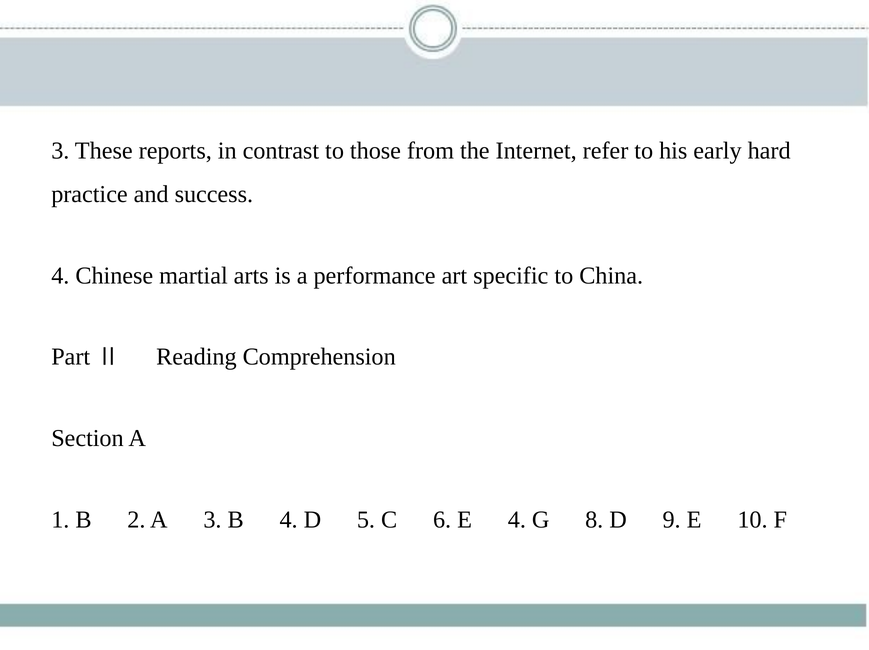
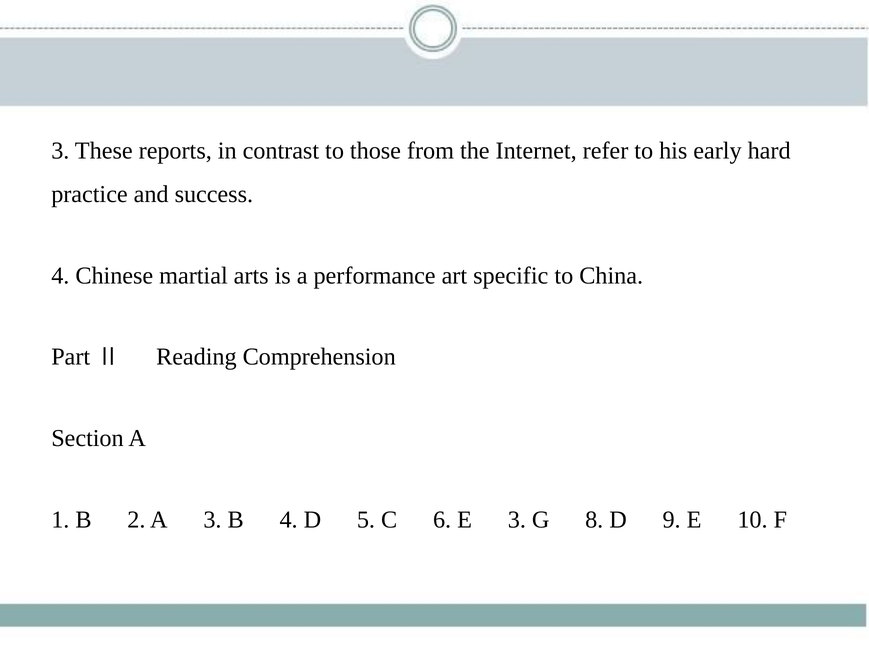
E 4: 4 -> 3 (517, 520)
